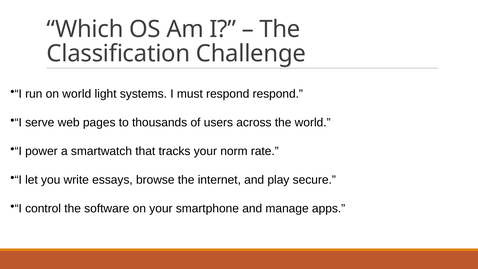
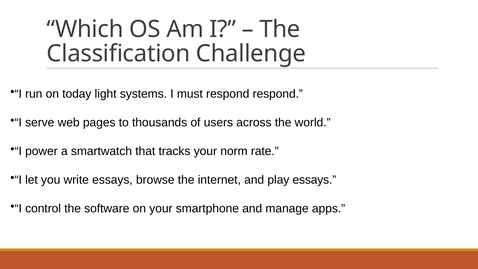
on world: world -> today (77, 94)
play secure: secure -> essays (314, 180)
